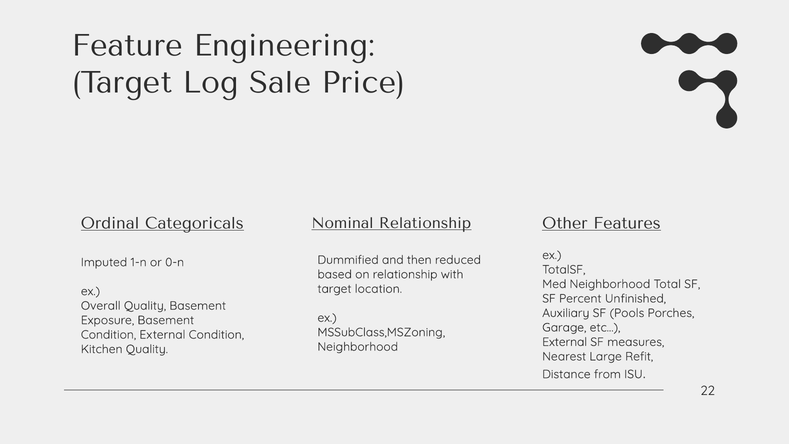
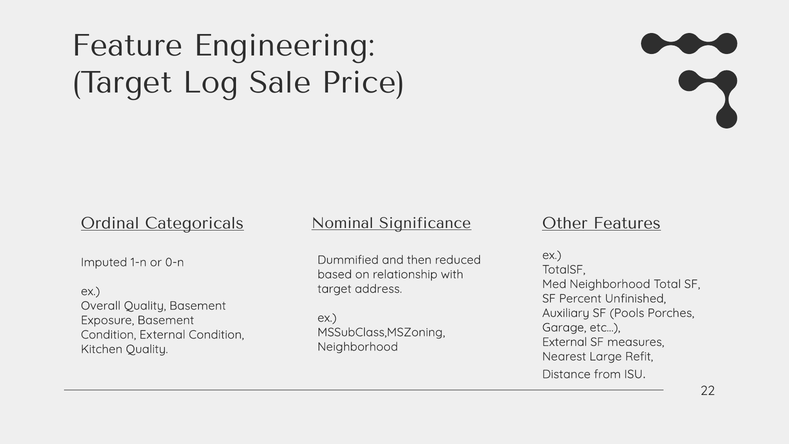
Nominal Relationship: Relationship -> Significance (425, 223)
location: location -> address (378, 289)
